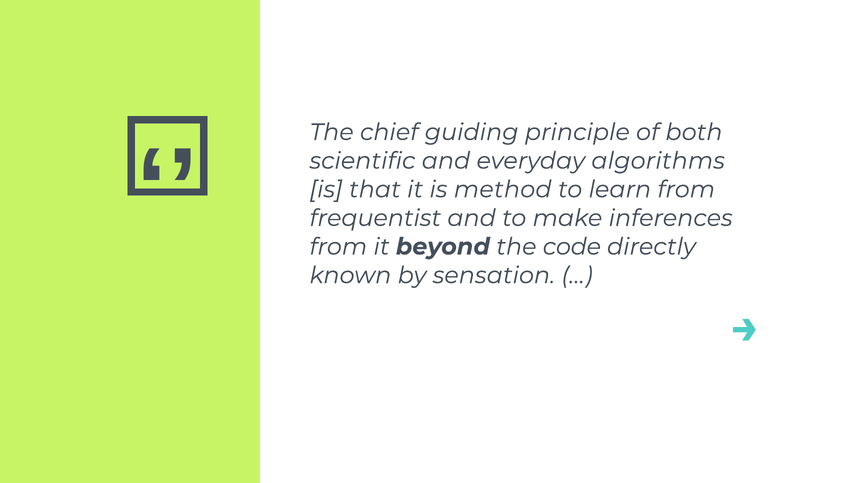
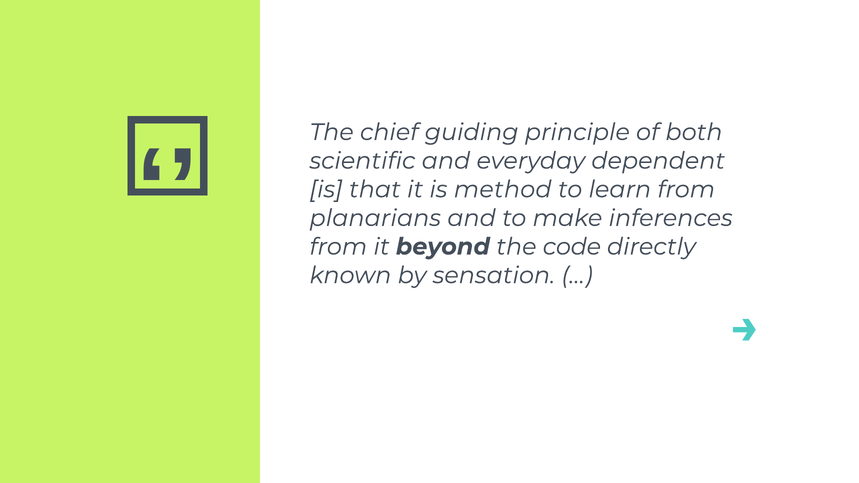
algorithms: algorithms -> dependent (658, 161)
frequentist: frequentist -> planarians (375, 218)
